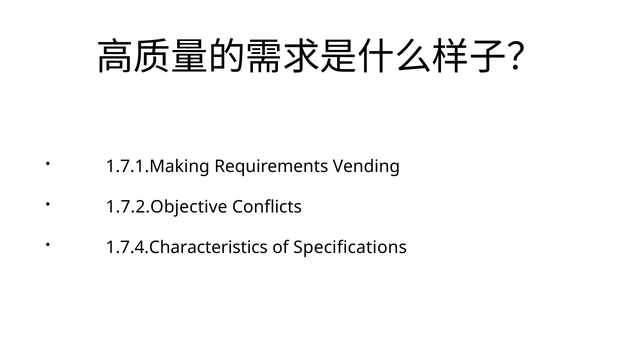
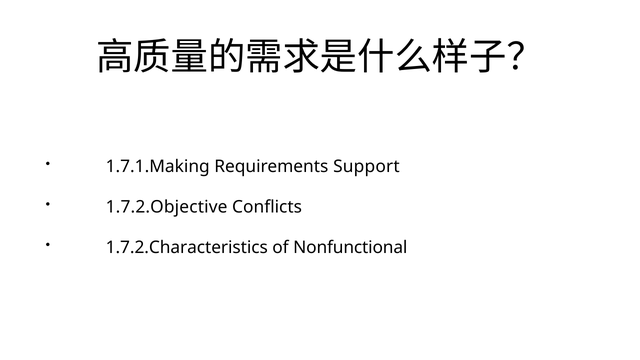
Vending: Vending -> Support (366, 167)
1.7.4.Characteristics: 1.7.4.Characteristics -> 1.7.2.Characteristics (187, 248)
Specifications: Specifications -> Nonfunctional (350, 248)
